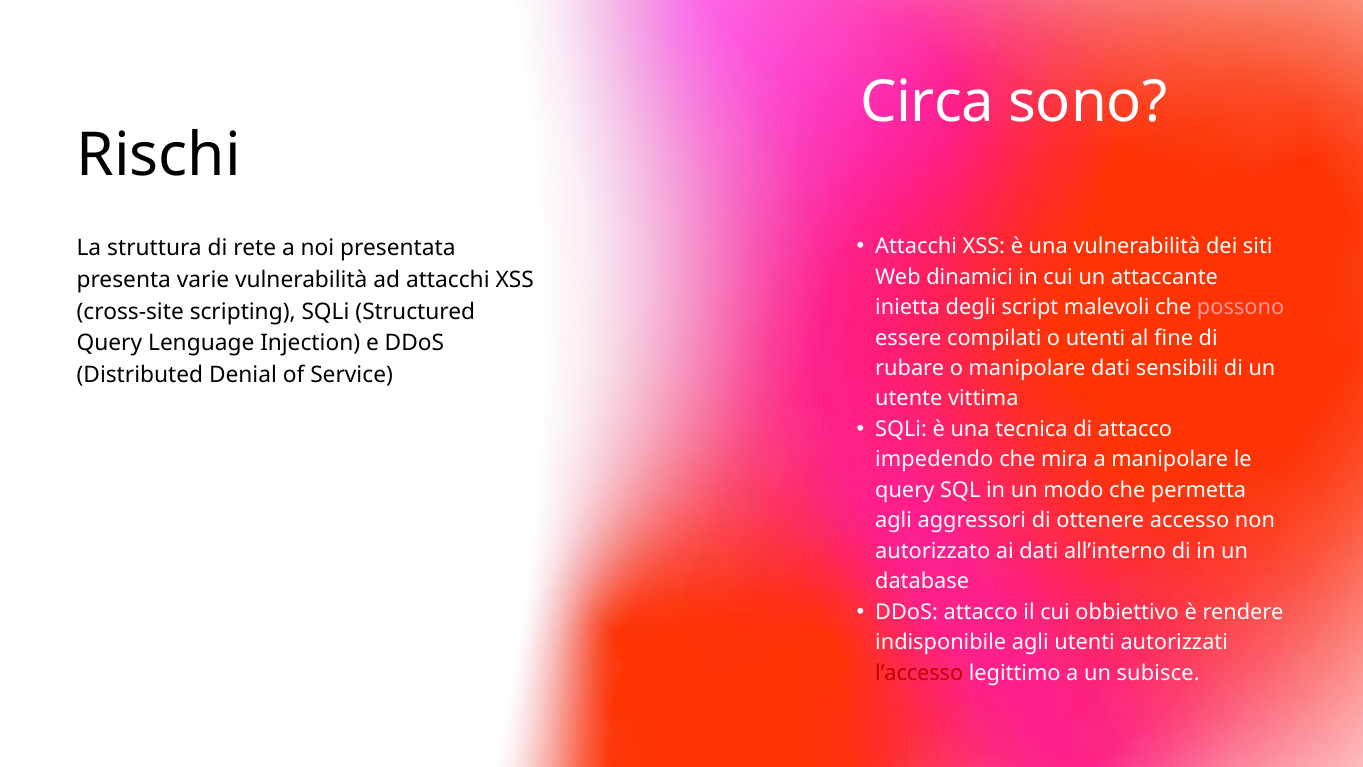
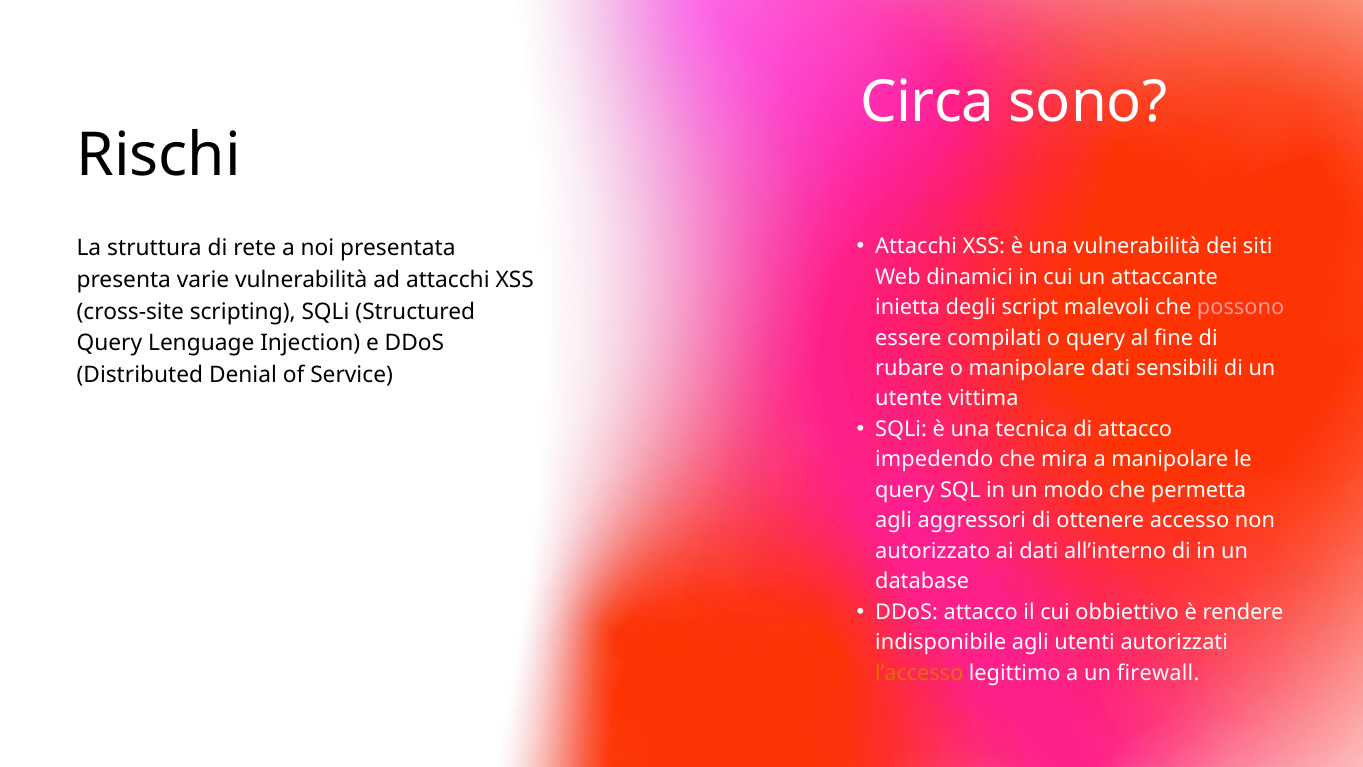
o utenti: utenti -> query (1095, 338)
l’accesso colour: red -> orange (919, 673)
subisce: subisce -> firewall (1158, 673)
